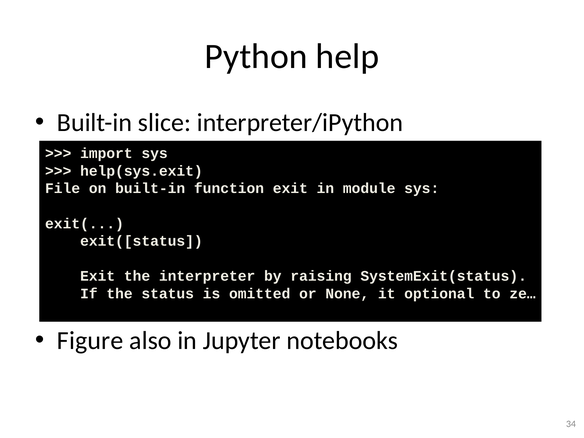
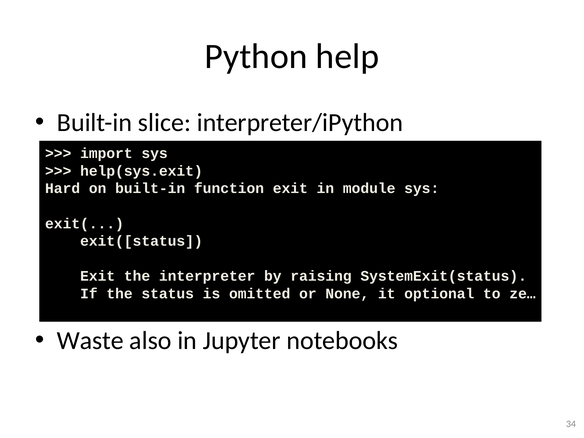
File: File -> Hard (63, 188)
Figure: Figure -> Waste (90, 341)
